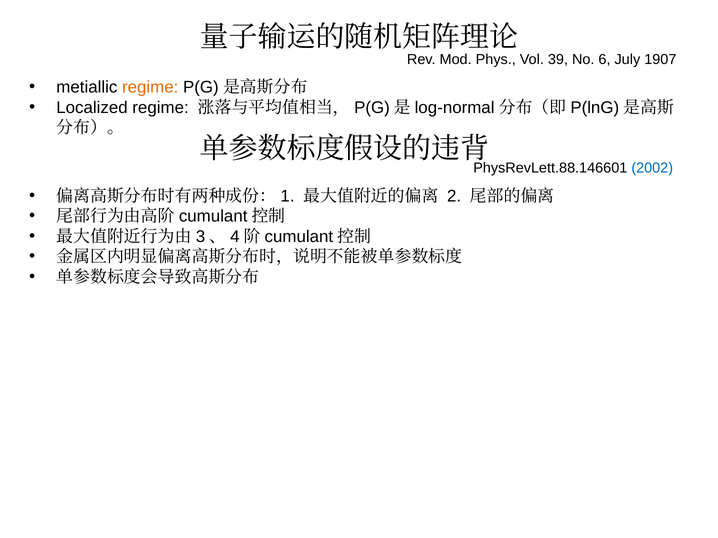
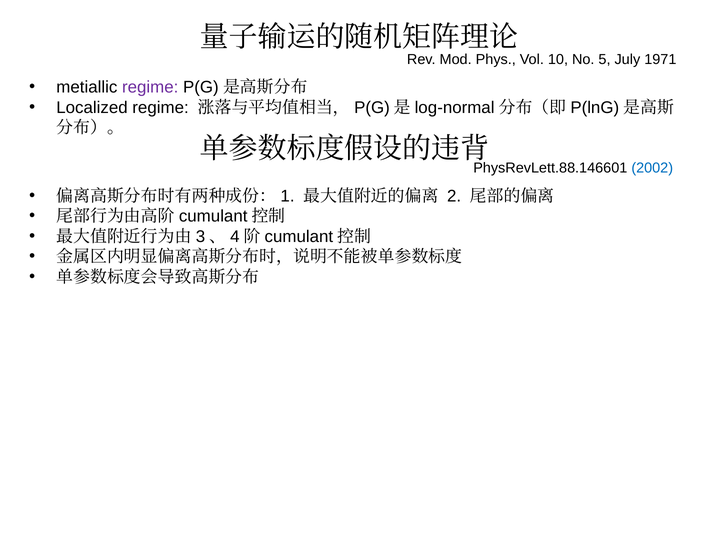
39: 39 -> 10 (558, 59)
6: 6 -> 5 (605, 59)
1907: 1907 -> 1971 (660, 59)
regime colour: orange -> purple (150, 87)
